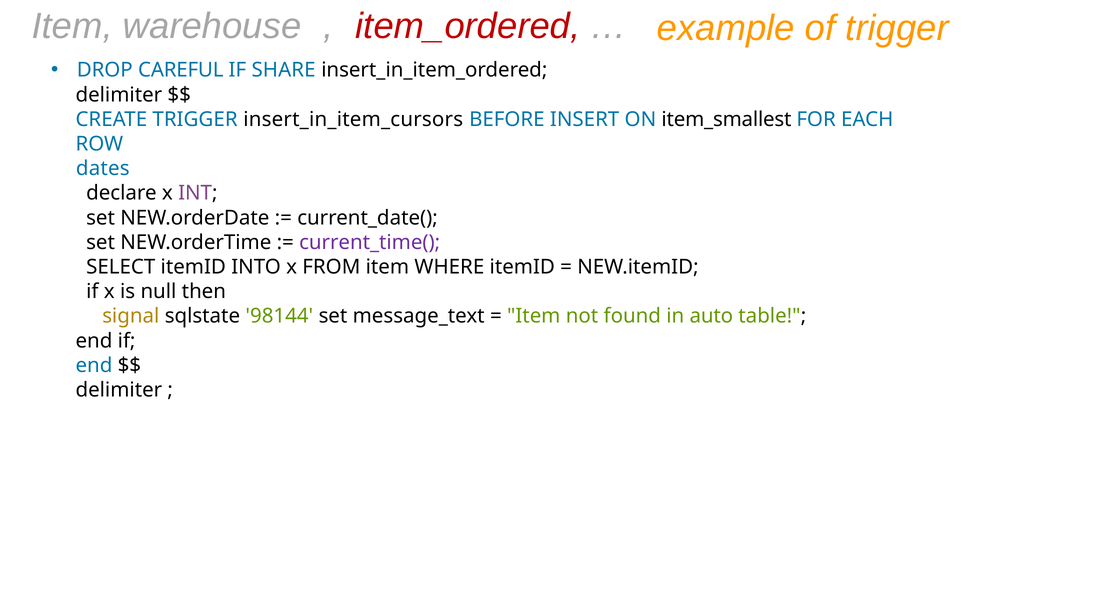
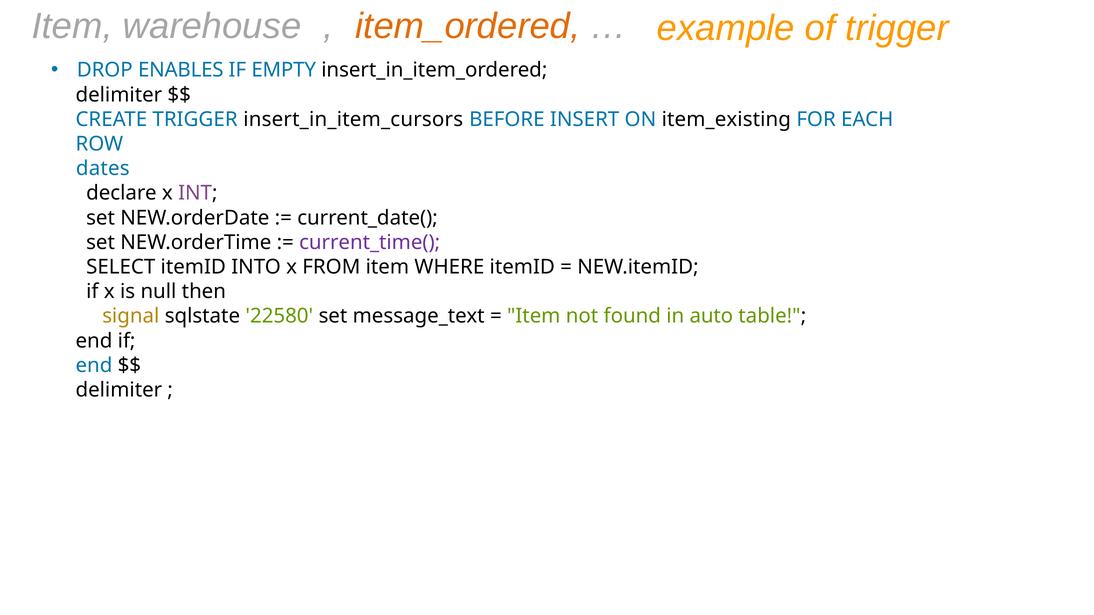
item_ordered colour: red -> orange (468, 26)
CAREFUL: CAREFUL -> ENABLES (181, 70)
SHARE: SHARE -> EMPTY (284, 70)
item_smallest: item_smallest -> item_existing (726, 119)
98144: 98144 -> 22580 (279, 316)
